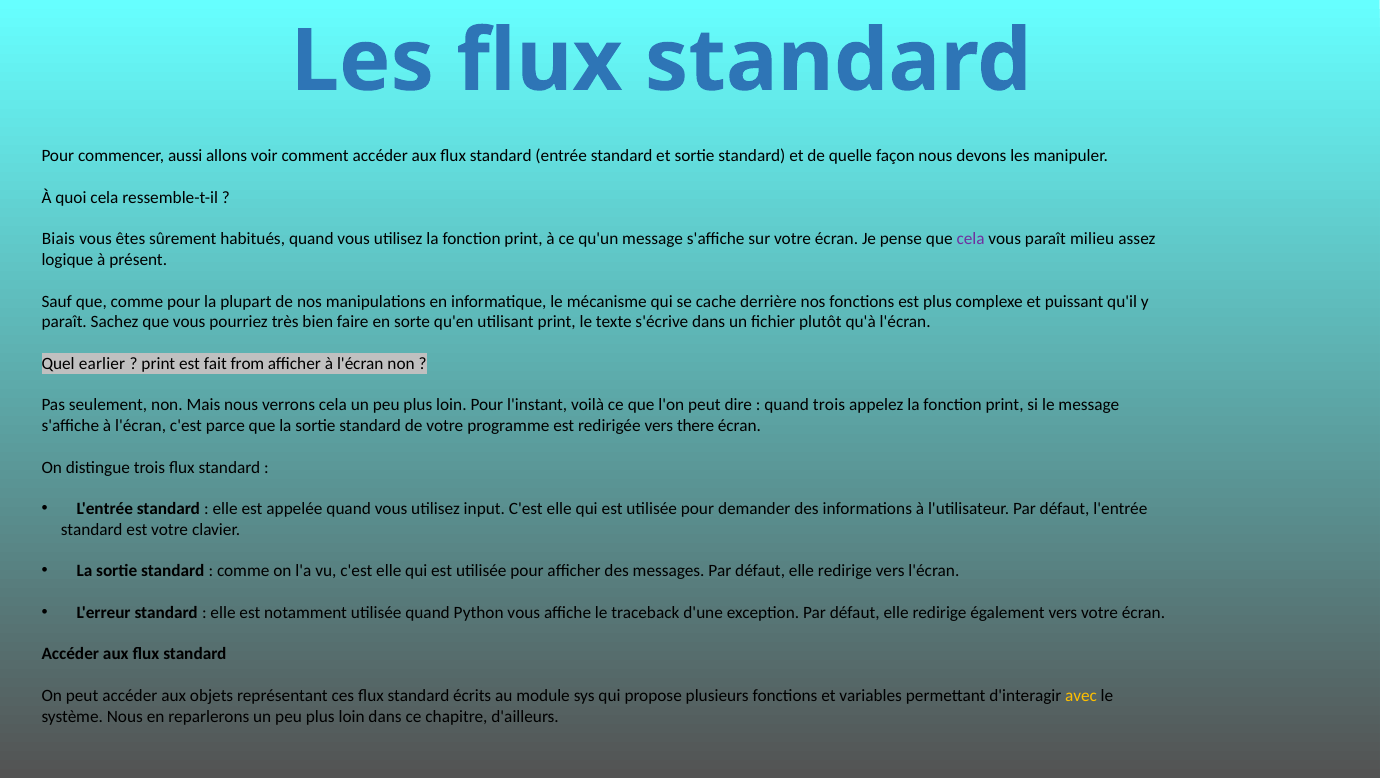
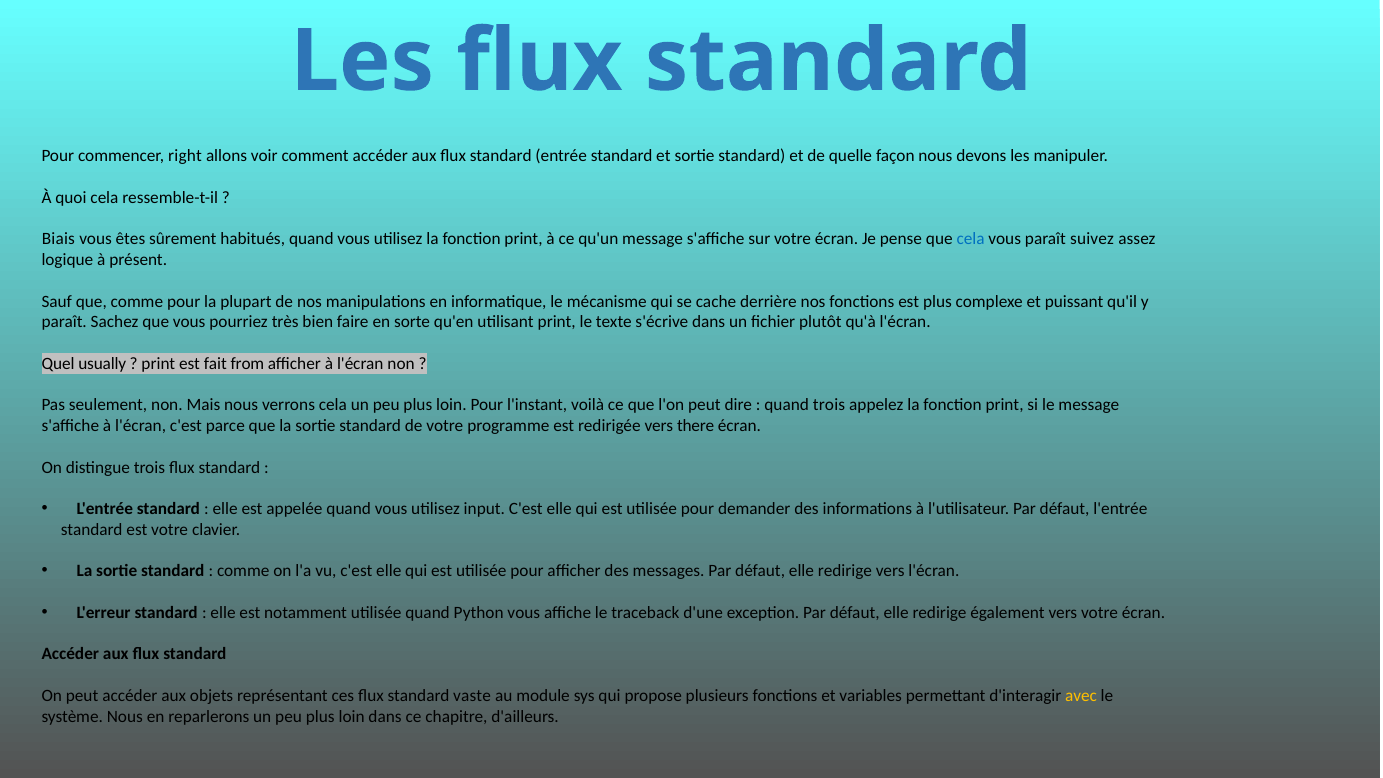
aussi: aussi -> right (185, 156)
cela colour: purple -> blue (971, 239)
milieu: milieu -> suivez (1092, 239)
earlier: earlier -> usually (102, 364)
écrits: écrits -> vaste (472, 696)
